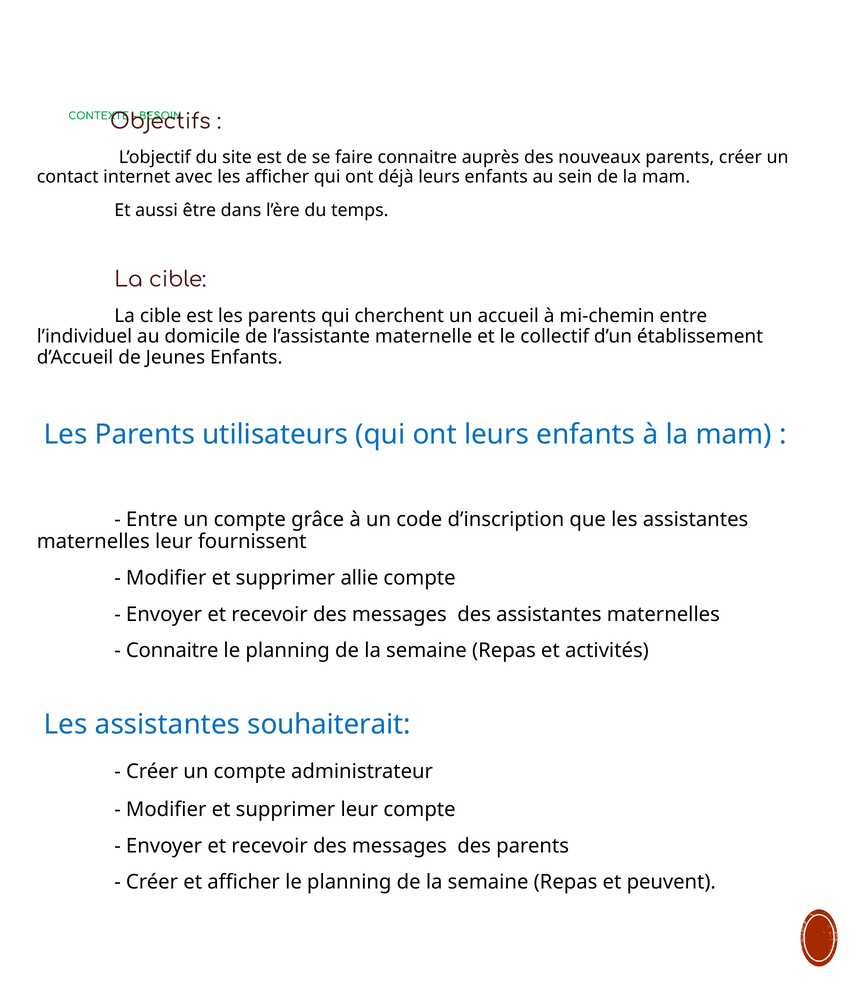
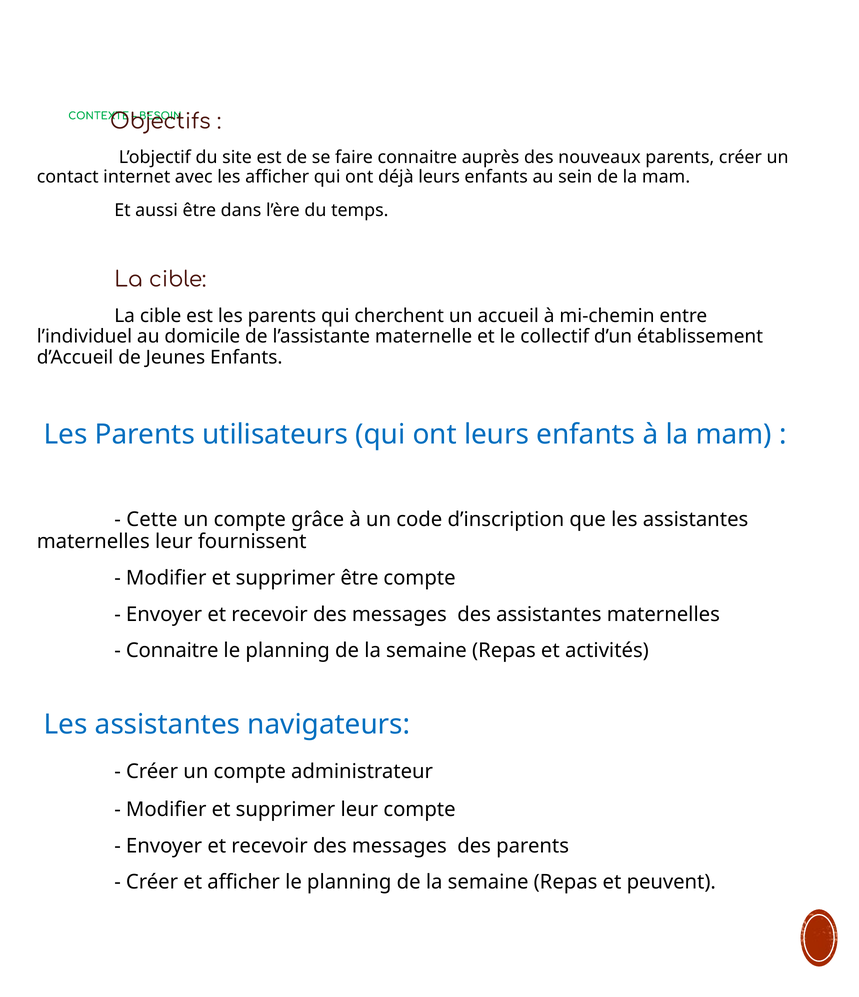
Entre: Entre -> Cette (152, 519)
supprimer allie: allie -> être (359, 577)
souhaiterait: souhaiterait -> navigateurs (329, 724)
